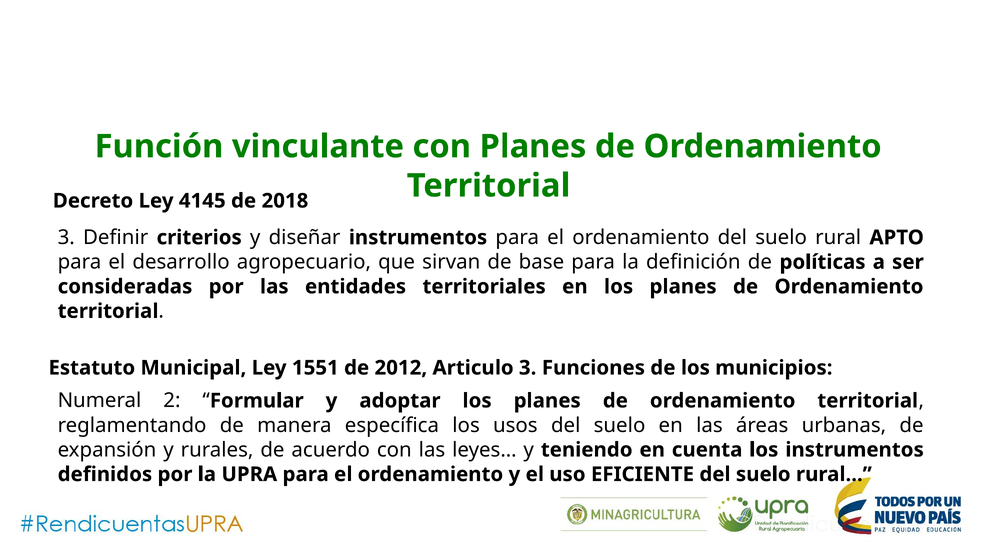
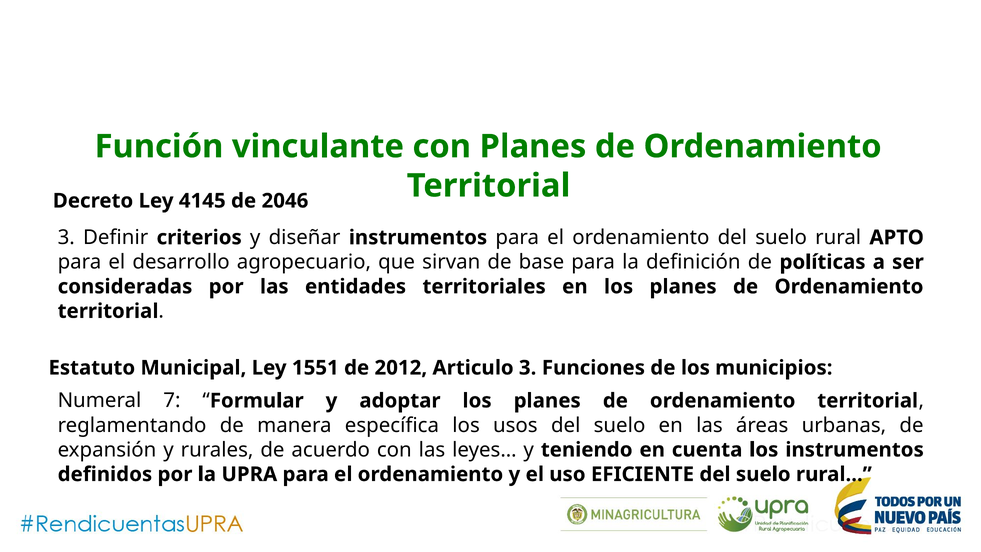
2018: 2018 -> 2046 (285, 201)
2: 2 -> 7 (172, 401)
